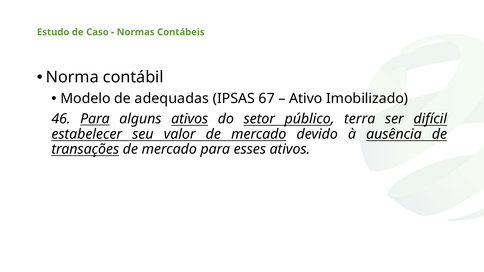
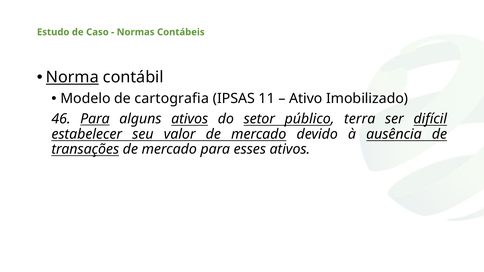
Norma underline: none -> present (72, 77)
adequadas: adequadas -> cartografia (172, 99)
67: 67 -> 11 (267, 99)
